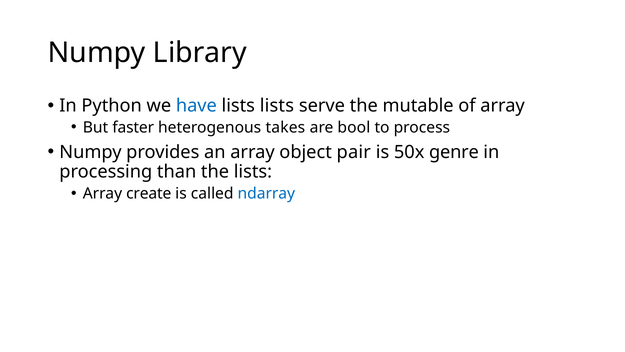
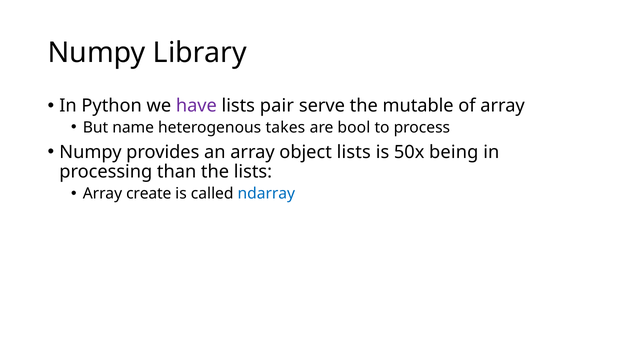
have colour: blue -> purple (196, 106)
lists lists: lists -> pair (277, 106)
faster: faster -> name (133, 127)
object pair: pair -> lists (354, 152)
genre: genre -> being (454, 152)
